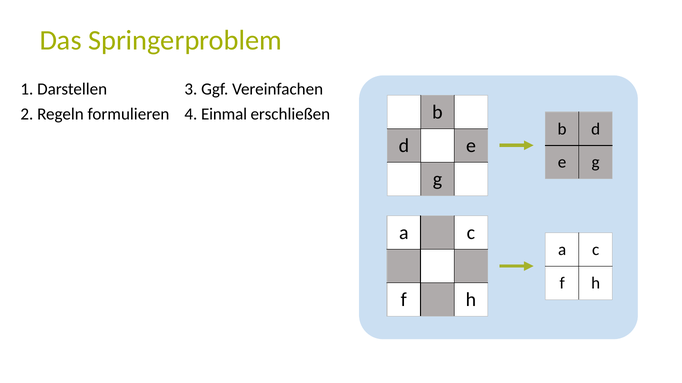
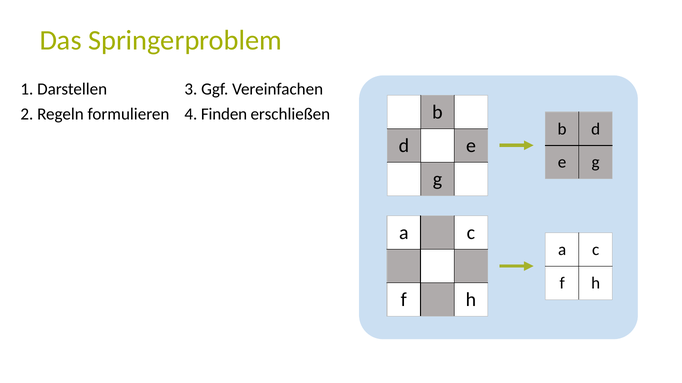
Einmal: Einmal -> Finden (224, 114)
